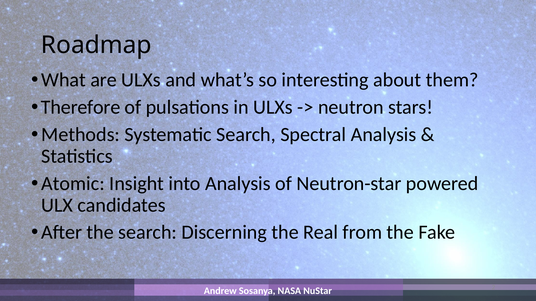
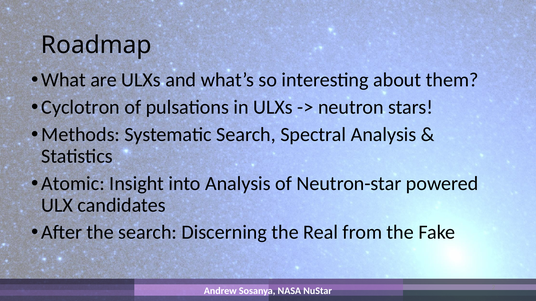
Therefore: Therefore -> Cyclotron (81, 107)
